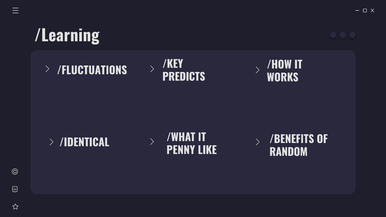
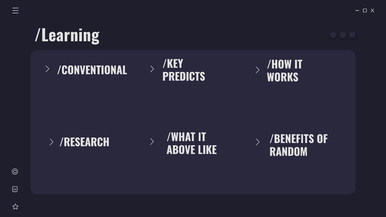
/FLUCTUATIONS: /FLUCTUATIONS -> /CONVENTIONAL (92, 71)
/IDENTICAL: /IDENTICAL -> /RESEARCH (84, 143)
PENNY: PENNY -> ABOVE (181, 151)
